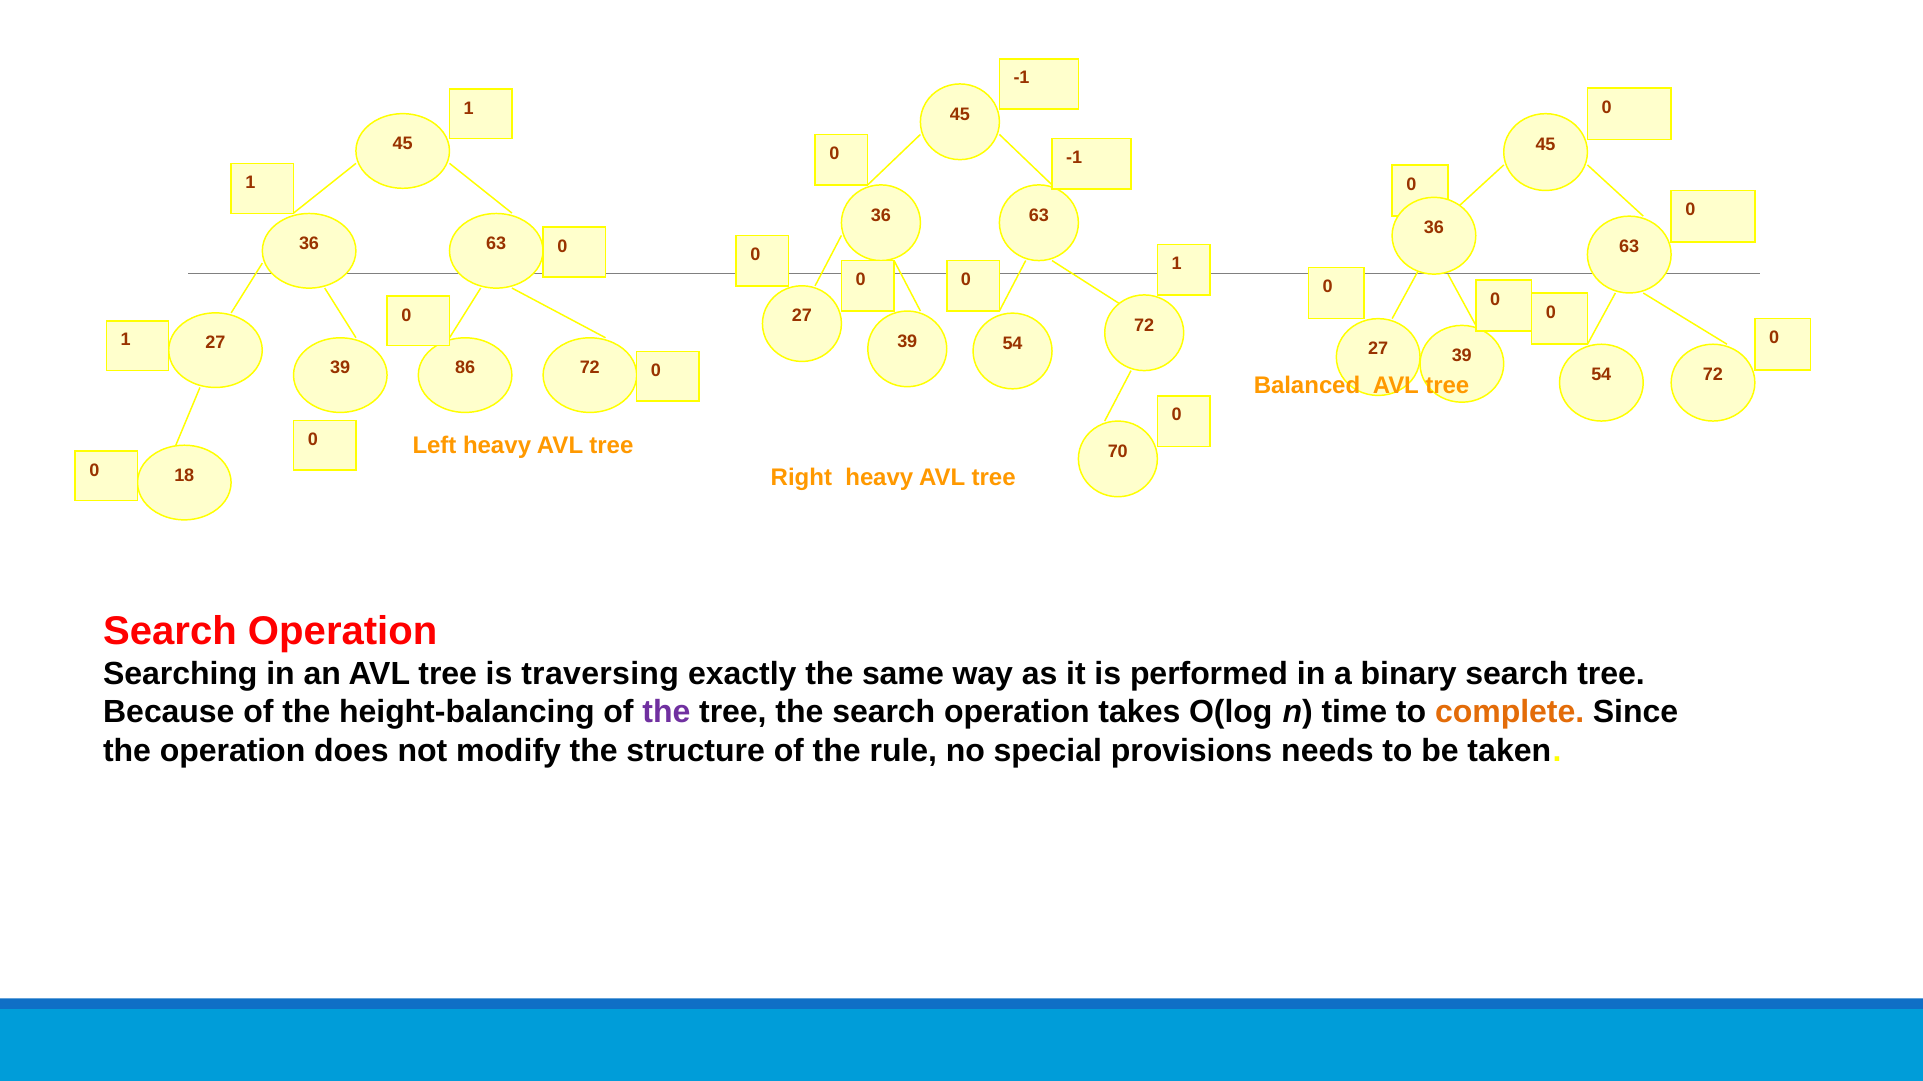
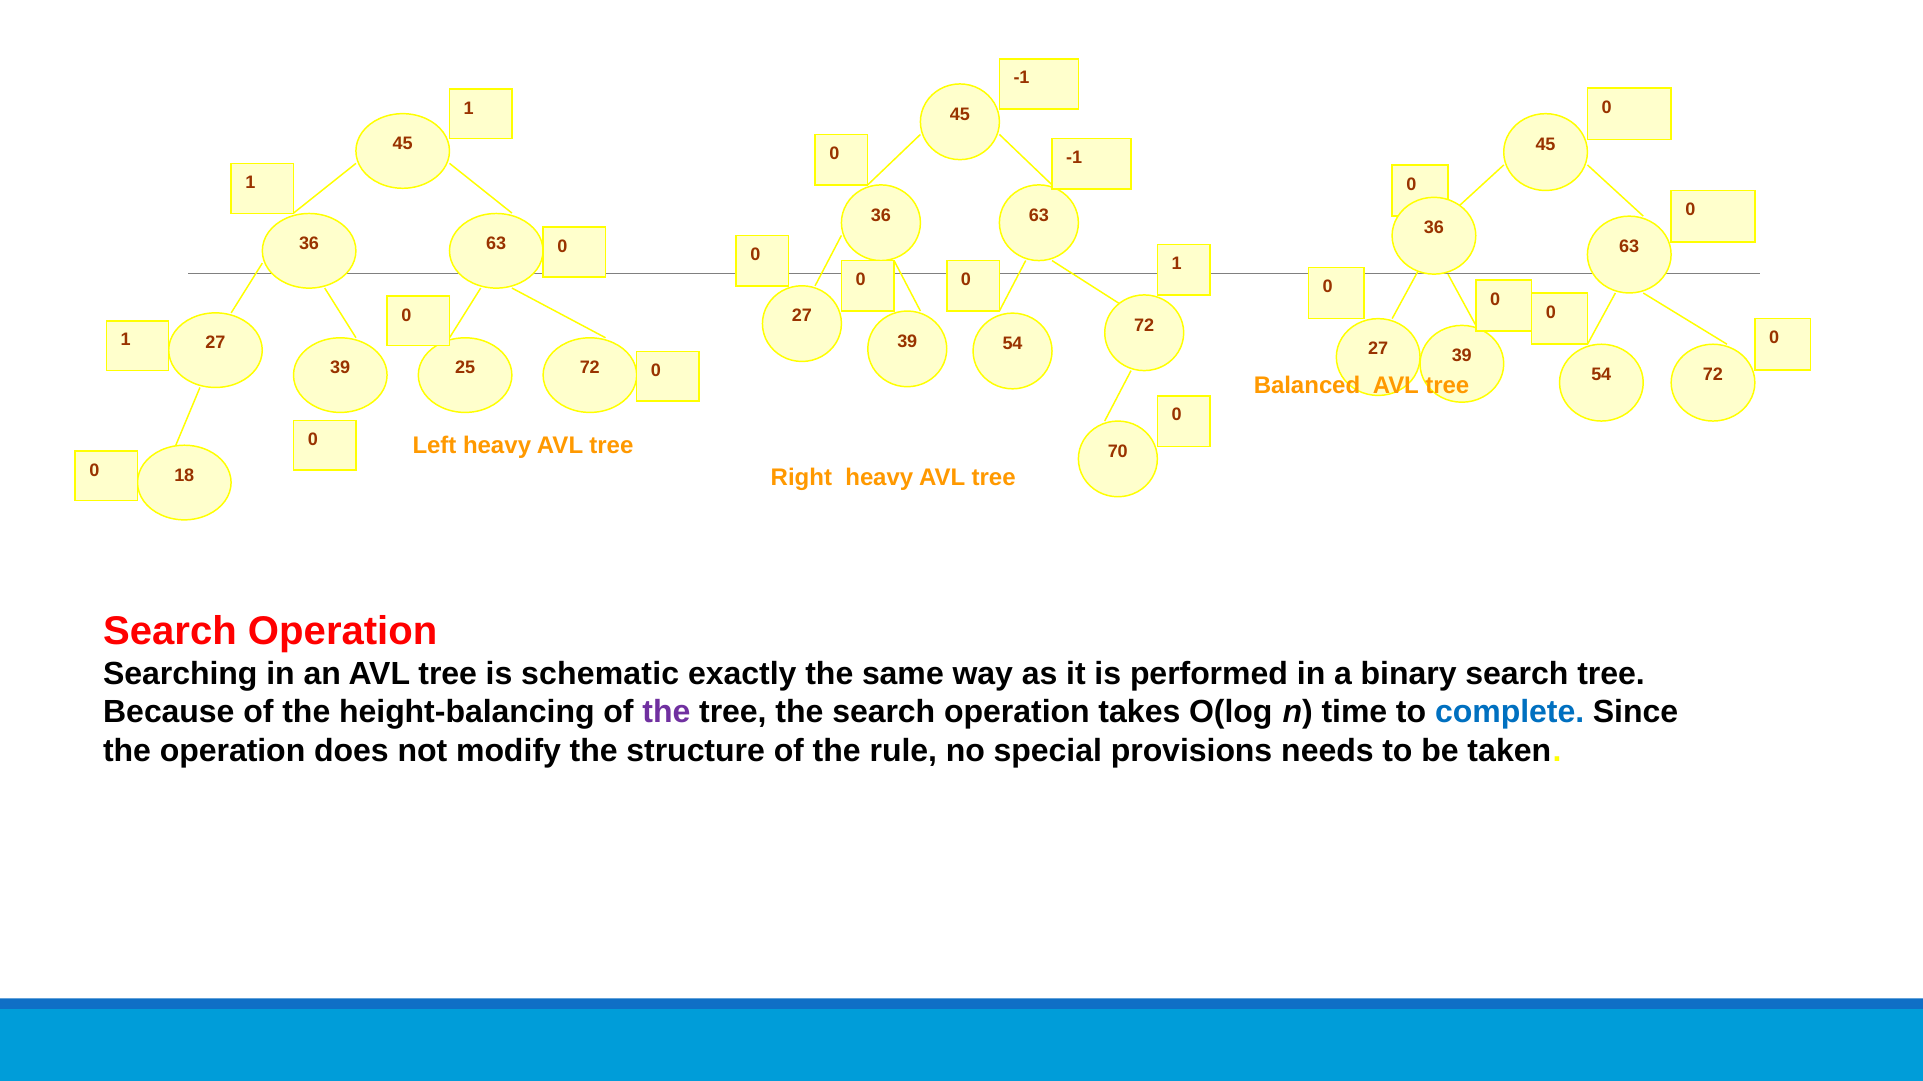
86: 86 -> 25 (465, 368)
traversing: traversing -> schematic (600, 674)
complete colour: orange -> blue (1510, 713)
